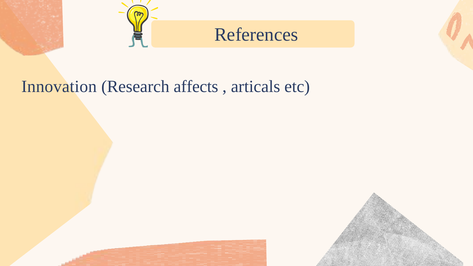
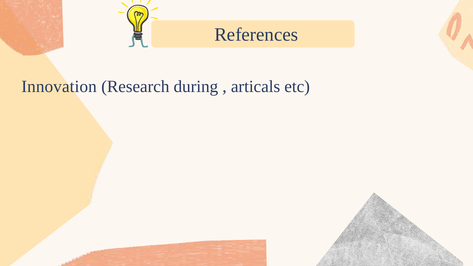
affects: affects -> during (196, 86)
